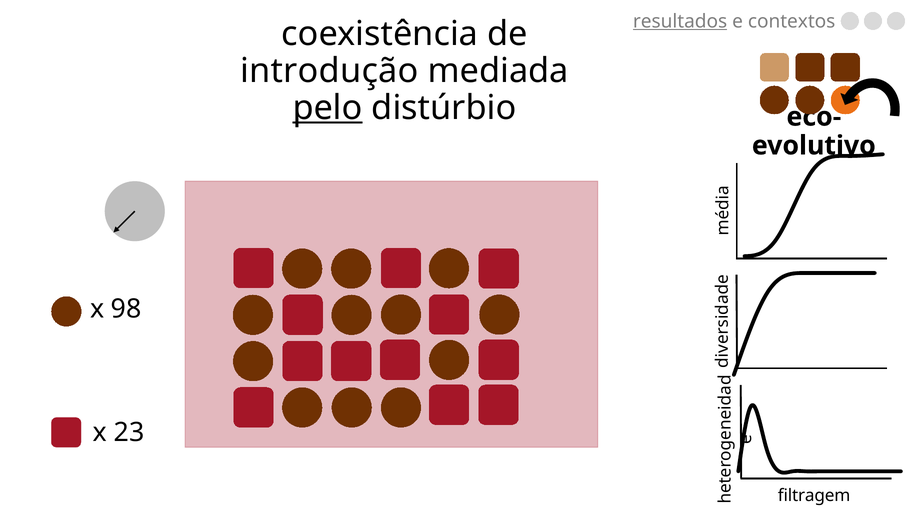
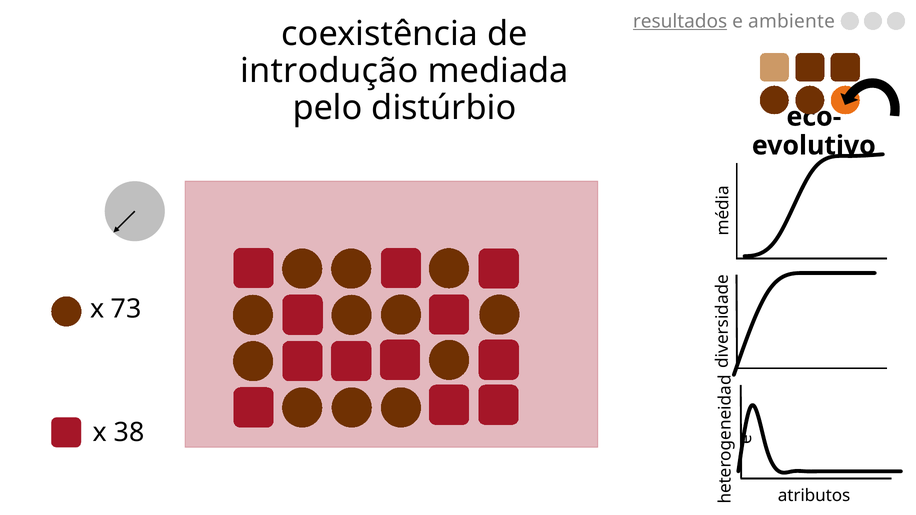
contextos: contextos -> ambiente (792, 21)
pelo underline: present -> none (328, 108)
98: 98 -> 73 (126, 309)
23: 23 -> 38 (129, 432)
filtragem: filtragem -> atributos (814, 496)
